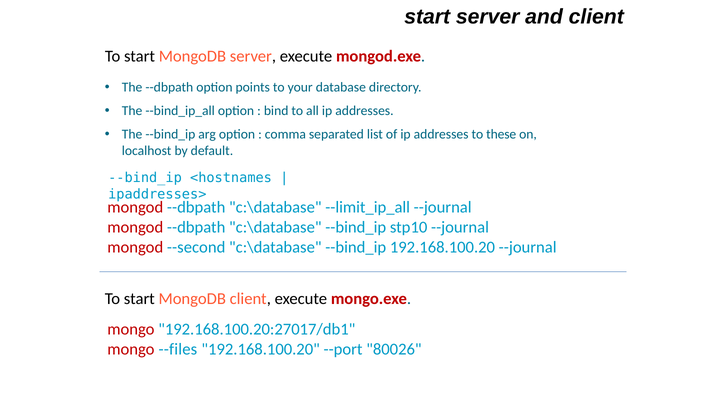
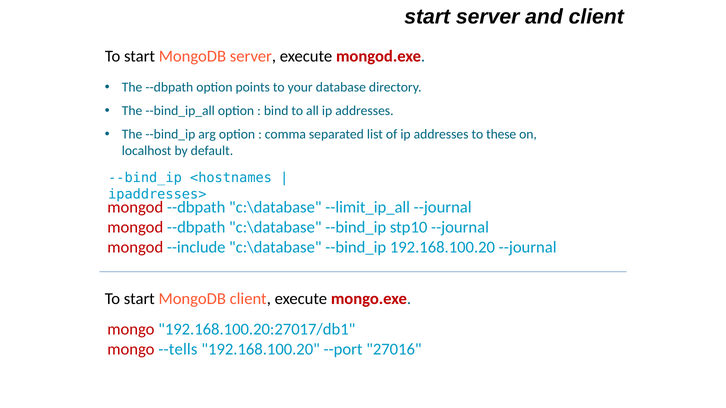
--second: --second -> --include (196, 247)
--files: --files -> --tells (178, 350)
80026: 80026 -> 27016 (394, 350)
